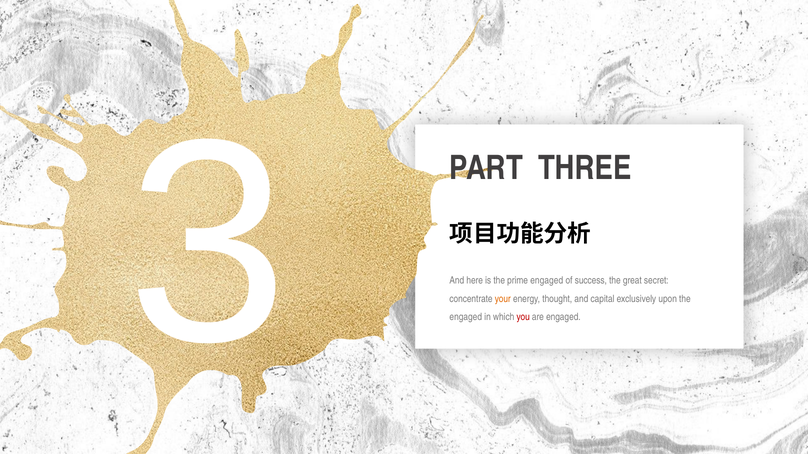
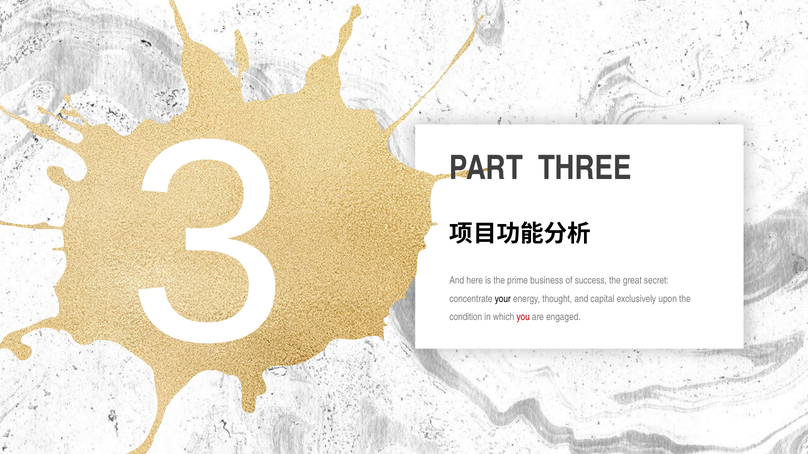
prime engaged: engaged -> business (547, 281)
your colour: orange -> black (503, 299)
engaged: engaged -> condition (466, 317)
